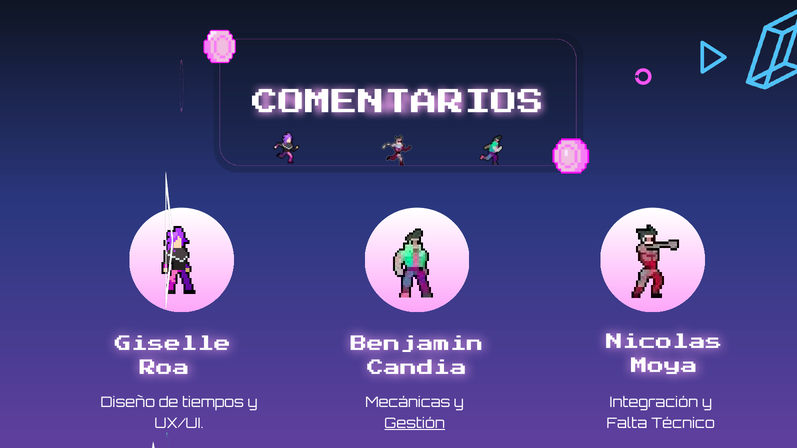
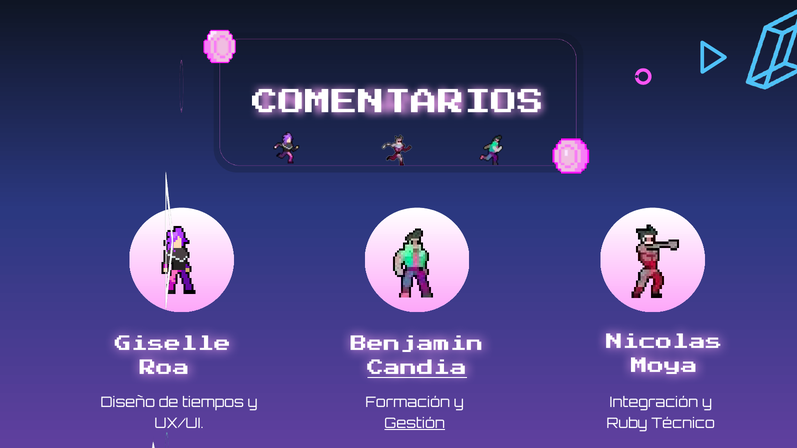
Candia underline: none -> present (417, 371)
Mecánicas: Mecánicas -> Formación (408, 403)
Falta: Falta -> Ruby (627, 424)
